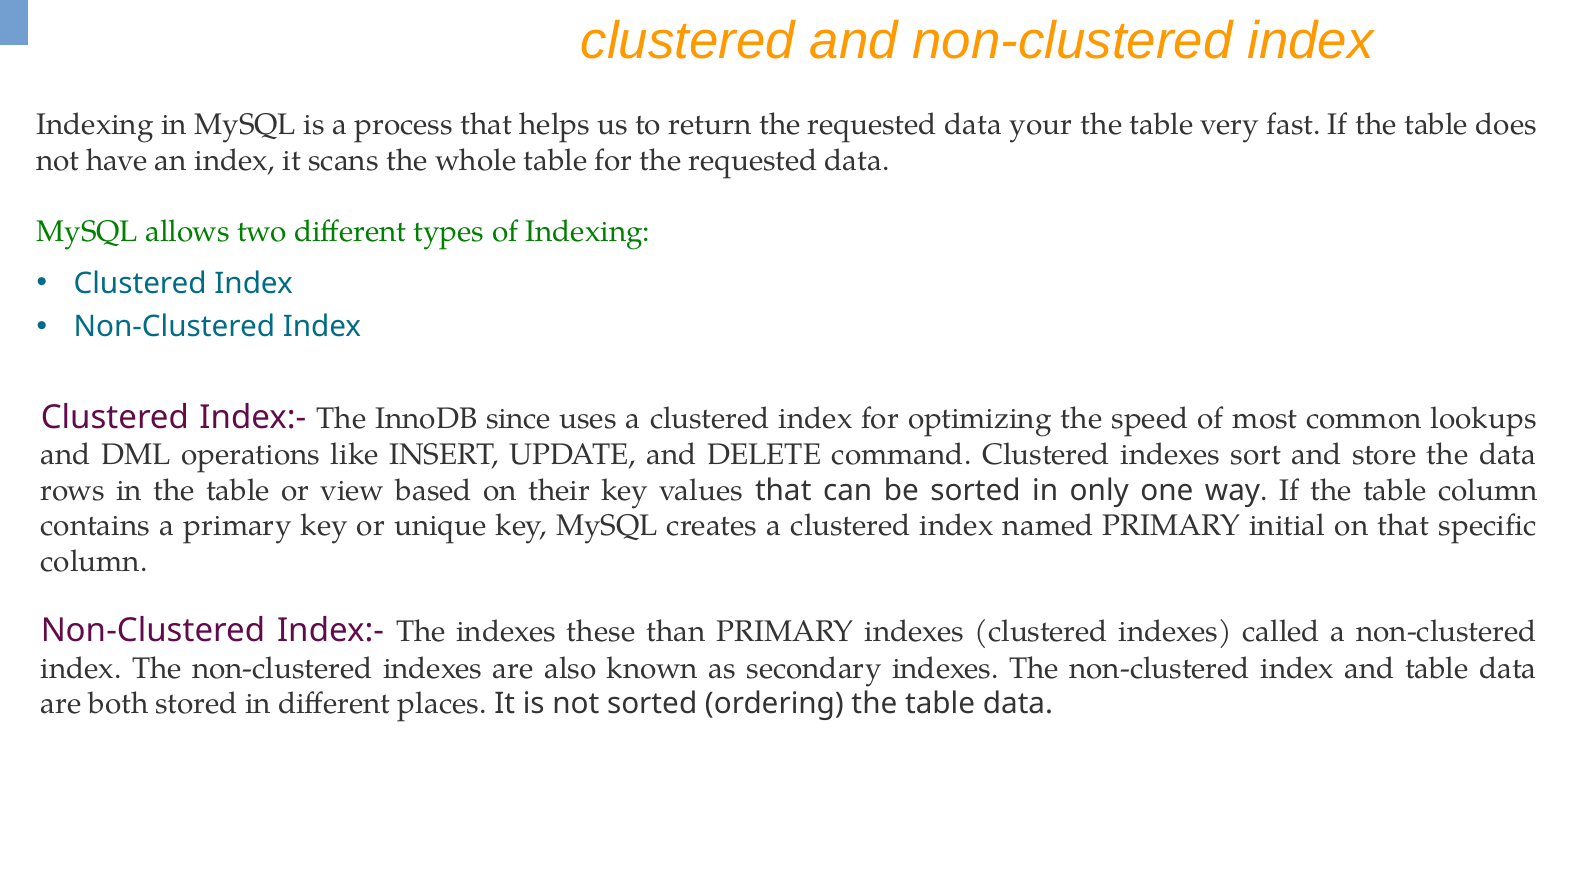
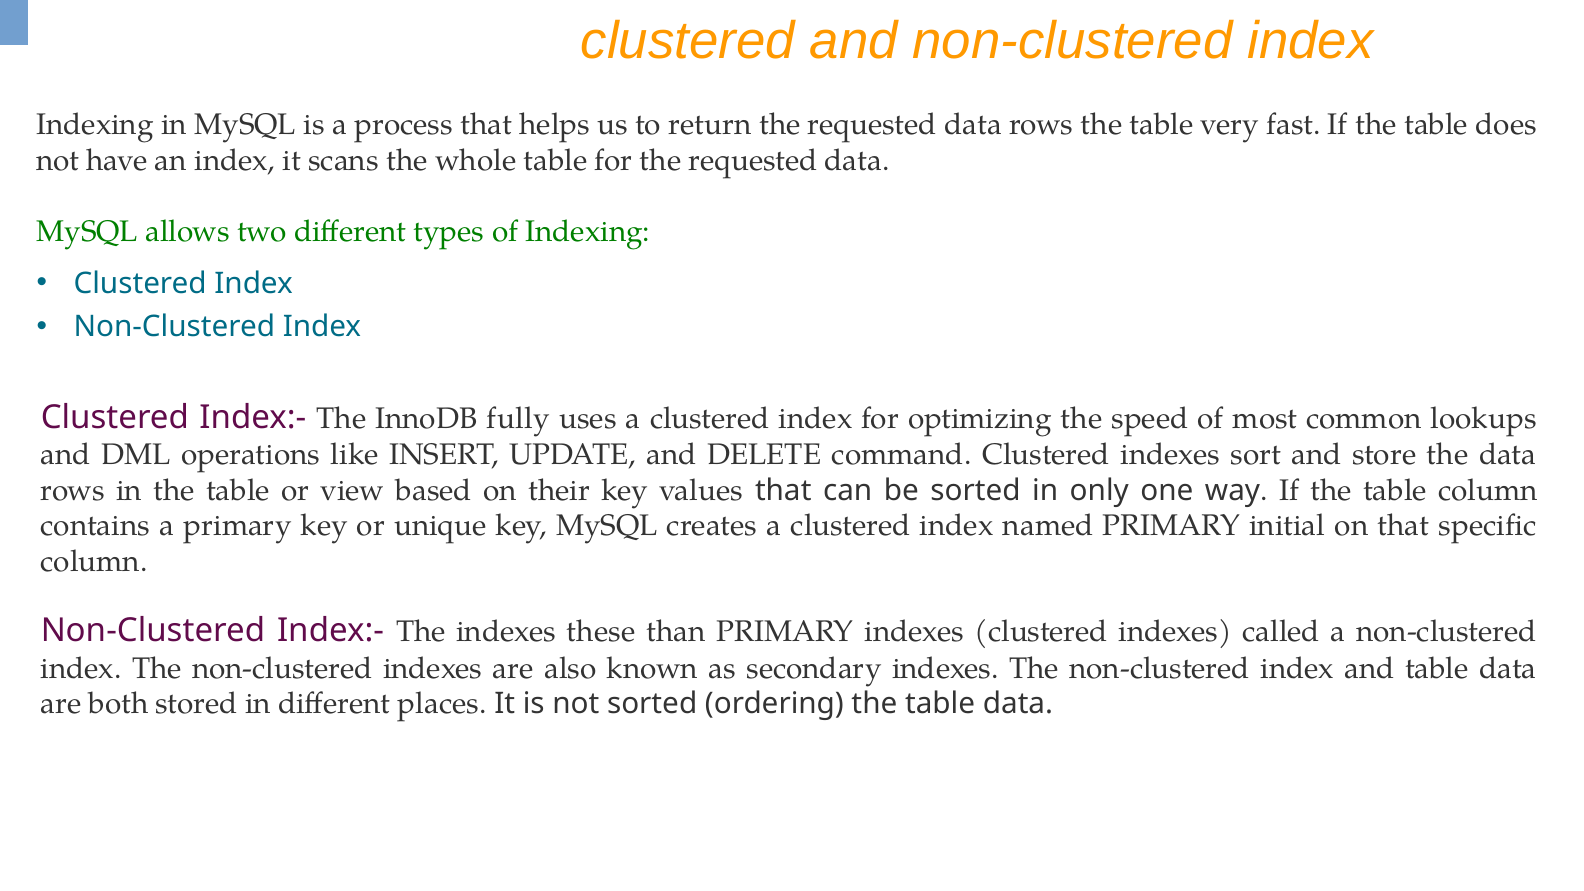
requested data your: your -> rows (1041, 125)
since: since -> fully (518, 418)
